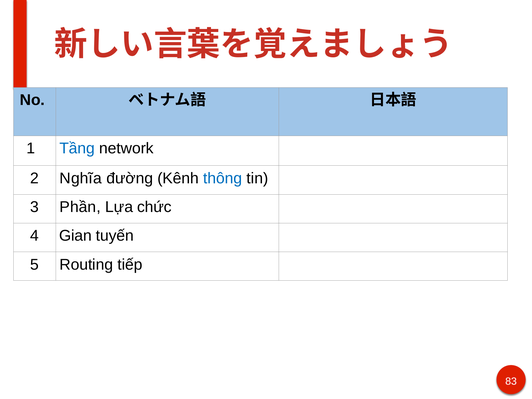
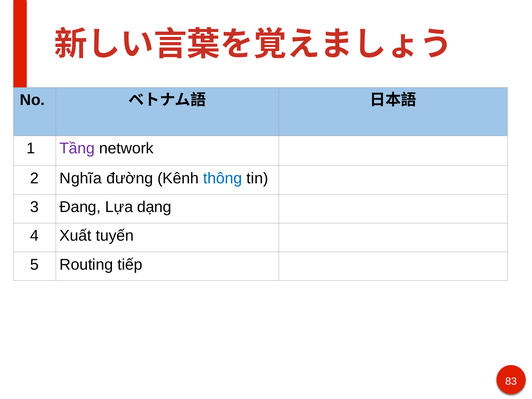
Tầng colour: blue -> purple (77, 148)
Phần: Phần -> Đang (80, 207)
chức: chức -> dạng (154, 207)
Gian: Gian -> Xuất (75, 236)
